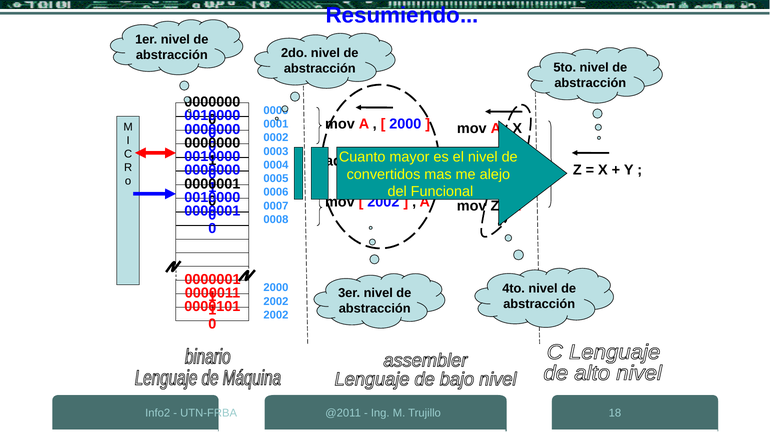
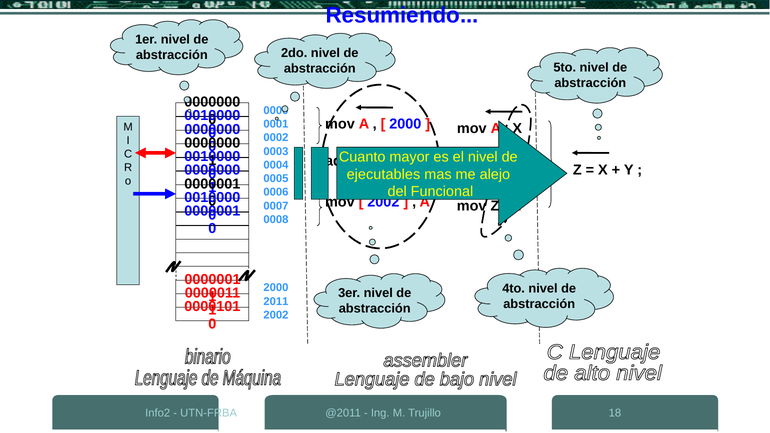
convertidos: convertidos -> ejecutables (383, 174)
2002: 2002 -> 2011 (276, 301)
